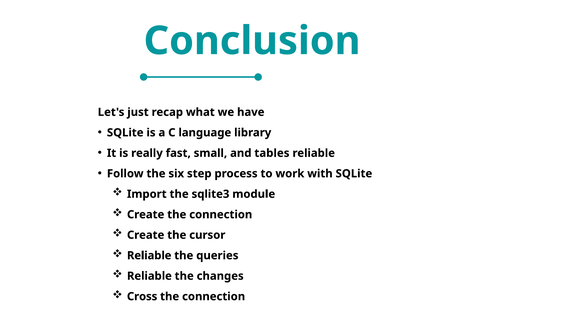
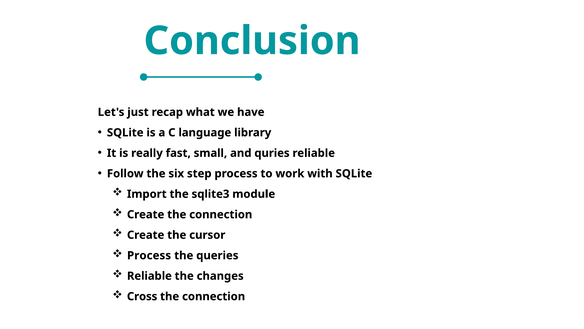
tables: tables -> quries (272, 153)
Reliable: Reliable -> Process (149, 255)
